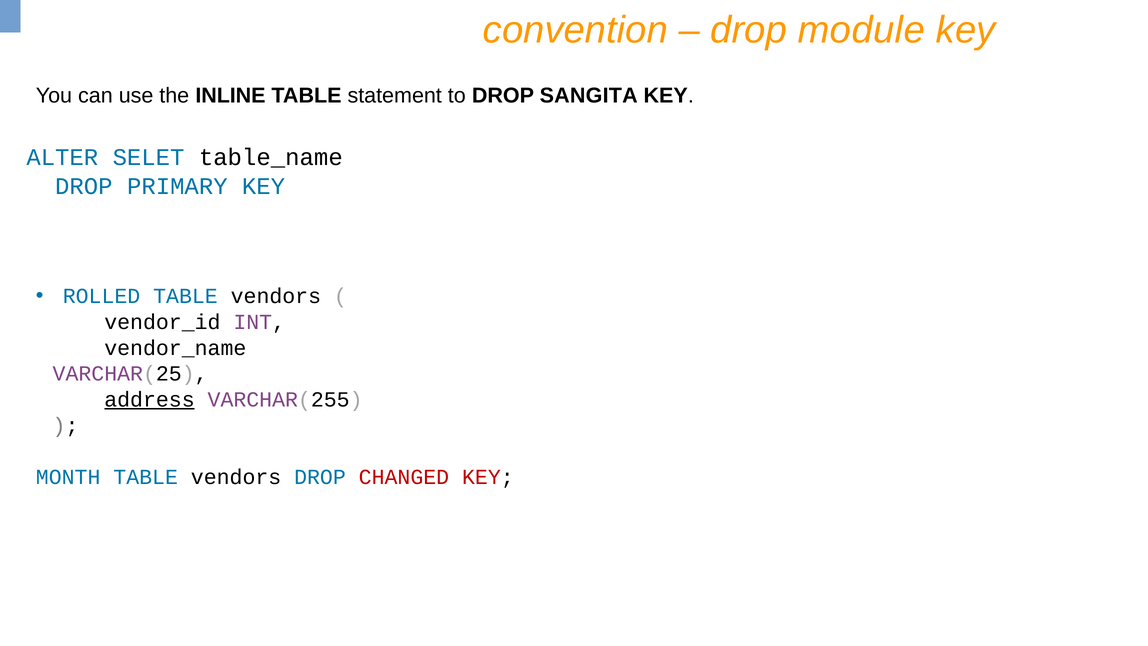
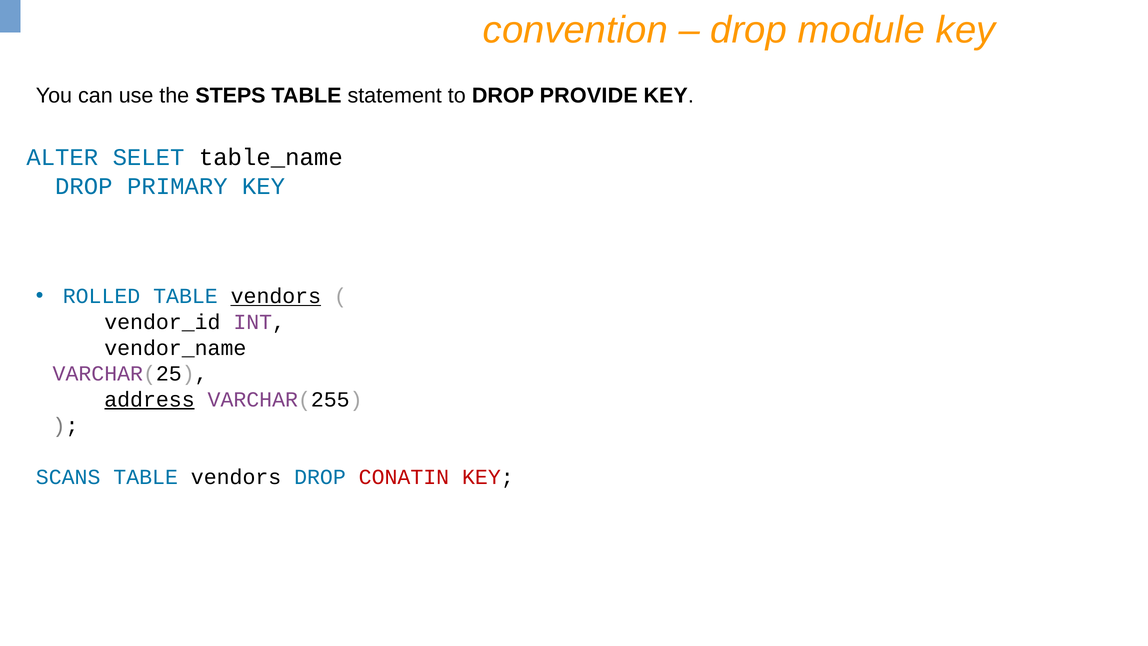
INLINE: INLINE -> STEPS (230, 96)
SANGITA: SANGITA -> PROVIDE (589, 96)
vendors underline: none -> present (276, 296)
MONTH: MONTH -> SCANS (68, 477)
CHANGED: CHANGED -> CONATIN (404, 477)
